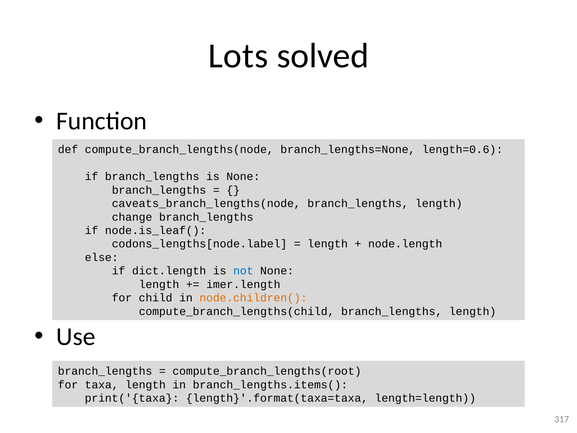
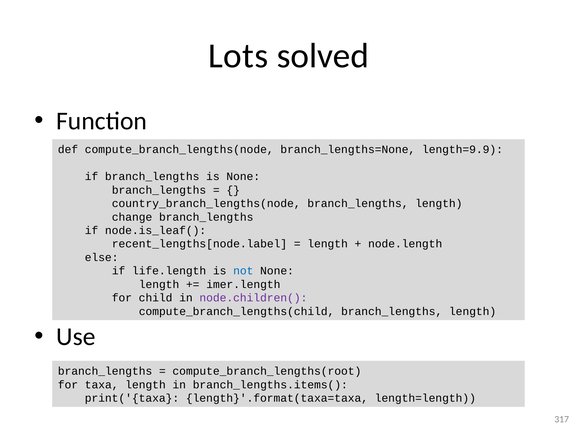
length=0.6: length=0.6 -> length=9.9 (462, 149)
caveats_branch_lengths(node: caveats_branch_lengths(node -> country_branch_lengths(node (206, 203)
codons_lengths[node.label: codons_lengths[node.label -> recent_lengths[node.label (199, 244)
dict.length: dict.length -> life.length (169, 271)
node.children( colour: orange -> purple (253, 298)
